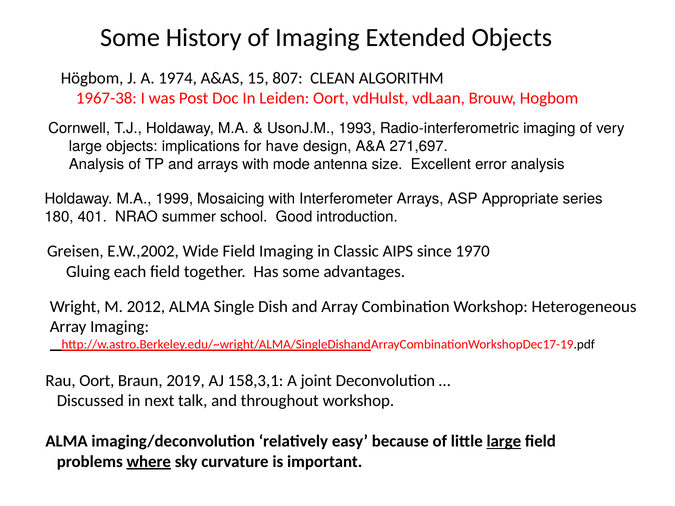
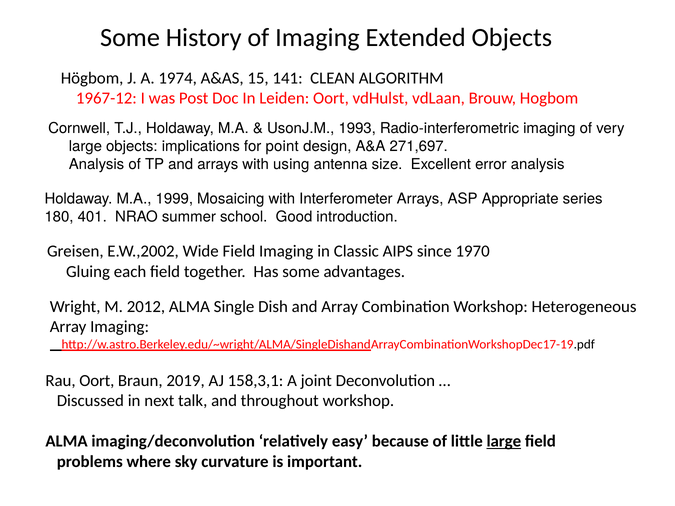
807: 807 -> 141 (288, 78)
1967-38: 1967-38 -> 1967-12 (106, 98)
have: have -> point (282, 146)
mode: mode -> using (291, 164)
where underline: present -> none (149, 462)
